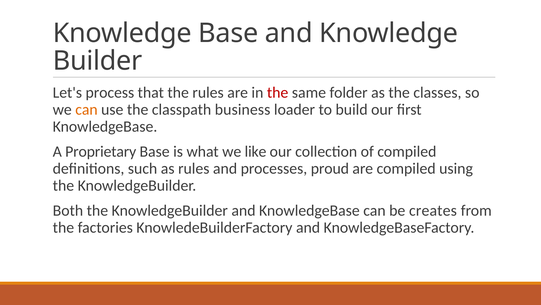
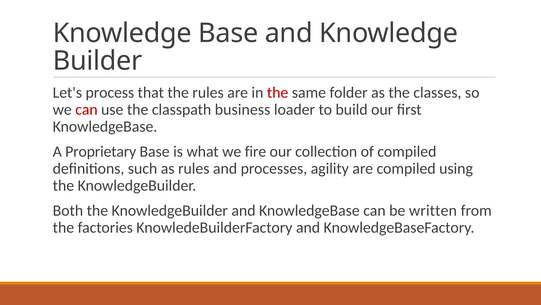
can colour: orange -> red (86, 109)
like: like -> fire (255, 151)
proud: proud -> agility (330, 168)
creates: creates -> written (433, 210)
